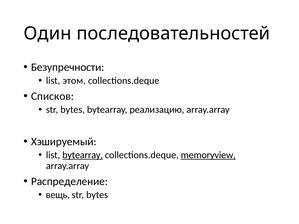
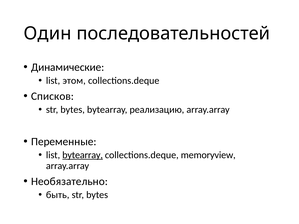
Безупречности: Безупречности -> Динамические (68, 67)
Хэшируемый: Хэшируемый -> Переменные (64, 142)
memoryview underline: present -> none (208, 155)
Распределение: Распределение -> Необязательно (69, 182)
вещь: вещь -> быть (58, 195)
